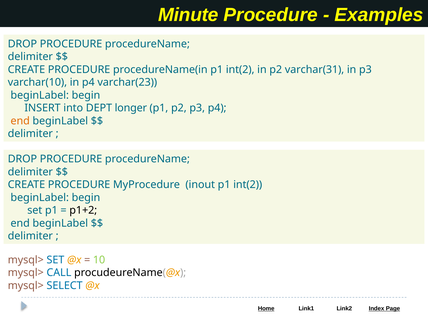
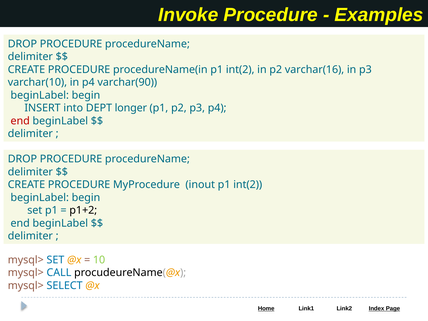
Minute: Minute -> Invoke (188, 15)
varchar(31: varchar(31 -> varchar(16 (315, 70)
varchar(23: varchar(23 -> varchar(90 (127, 82)
end colour: orange -> red (20, 121)
